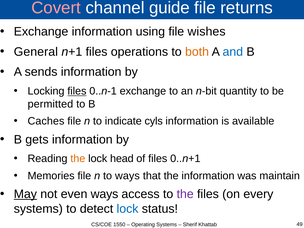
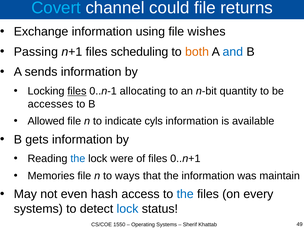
Covert colour: pink -> light blue (56, 8)
guide: guide -> could (169, 8)
General: General -> Passing (36, 52)
operations: operations -> scheduling (140, 52)
0..n-1 exchange: exchange -> allocating (143, 91)
permitted: permitted -> accesses (50, 104)
Caches: Caches -> Allowed (46, 121)
the colour: orange -> blue (78, 159)
head: head -> were (122, 159)
May underline: present -> none (25, 194)
even ways: ways -> hash (104, 194)
the colour: purple -> blue (185, 194)
